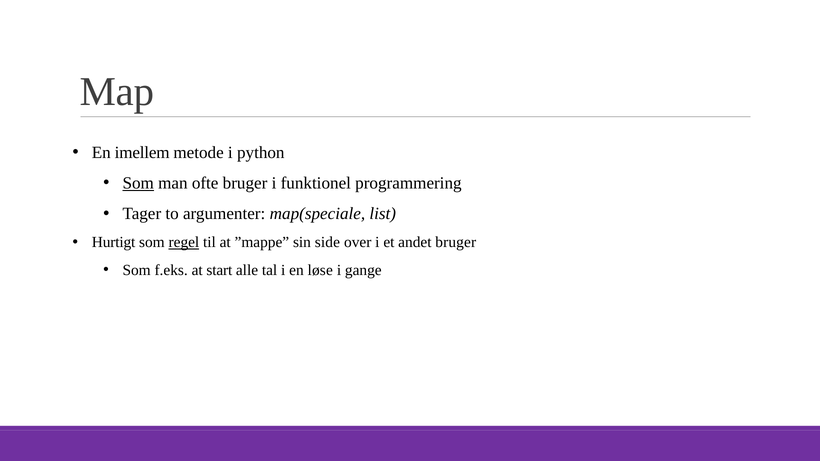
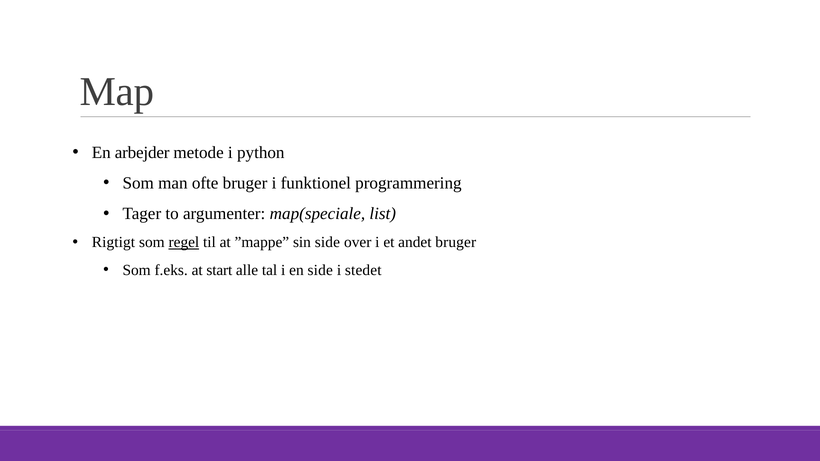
imellem: imellem -> arbejder (142, 152)
Som underline: present -> none (138, 183)
Hurtigt: Hurtigt -> Rigtigt (113, 243)
en løse: løse -> side (320, 270)
gange: gange -> stedet (363, 270)
